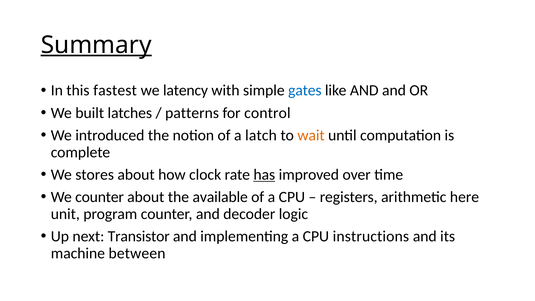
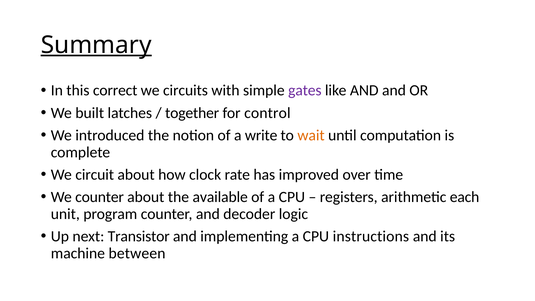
fastest: fastest -> correct (115, 90)
latency: latency -> circuits (185, 90)
gates colour: blue -> purple (305, 90)
patterns: patterns -> together (192, 113)
latch: latch -> write (261, 135)
stores: stores -> circuit (95, 175)
has underline: present -> none (264, 175)
here: here -> each (465, 197)
